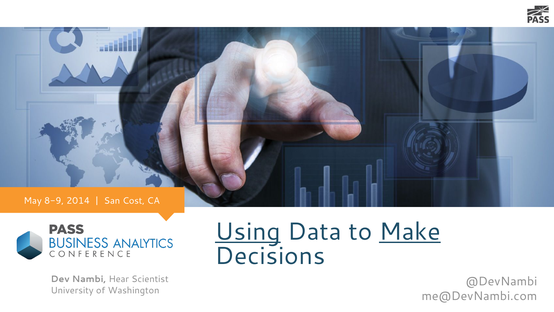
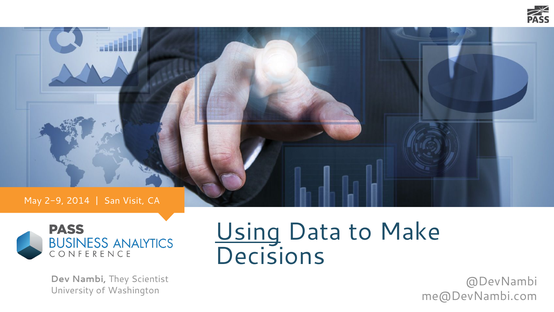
8-9: 8-9 -> 2-9 (54, 201)
Cost: Cost -> Visit (134, 201)
Make underline: present -> none (410, 231)
Hear: Hear -> They (119, 279)
